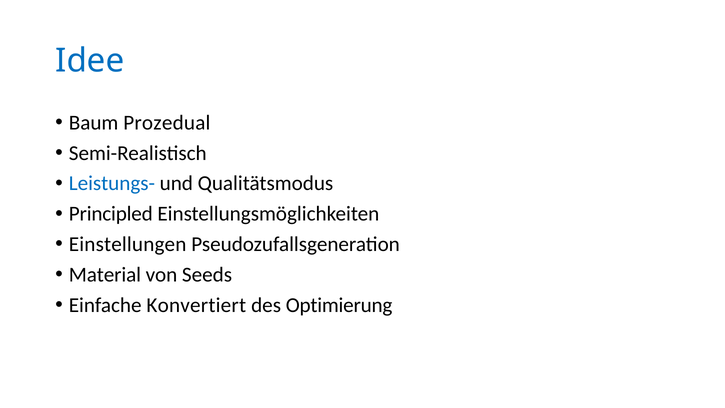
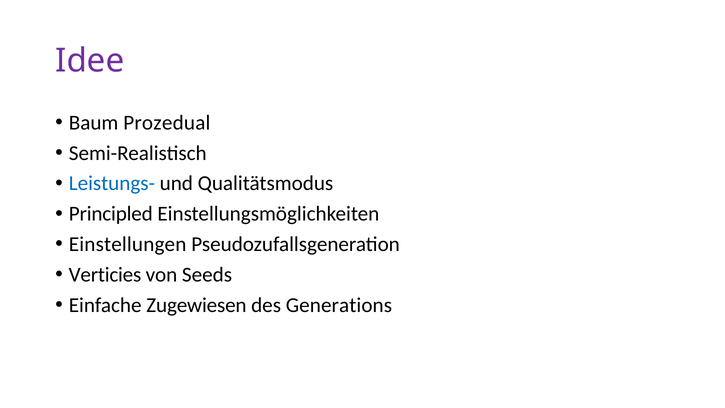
Idee colour: blue -> purple (90, 61)
Material: Material -> Verticies (105, 275)
Konvertiert: Konvertiert -> Zugewiesen (196, 305)
Optimierung: Optimierung -> Generations (339, 305)
